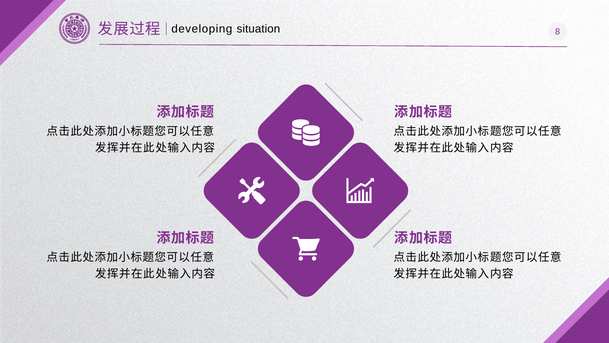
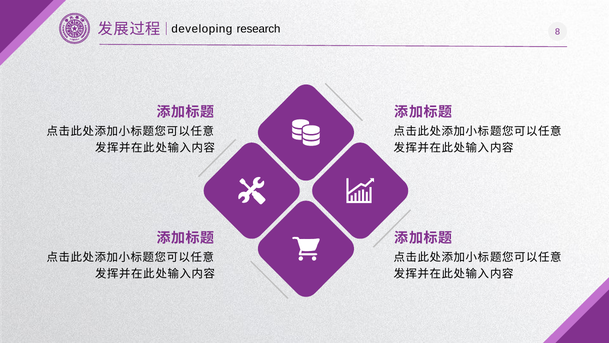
situation: situation -> research (259, 29)
